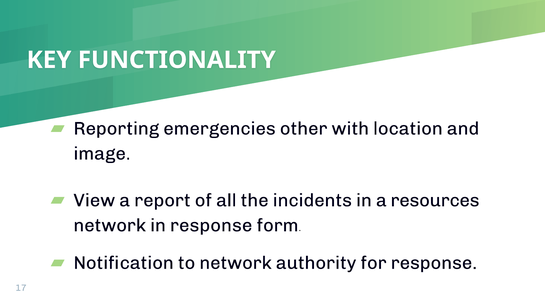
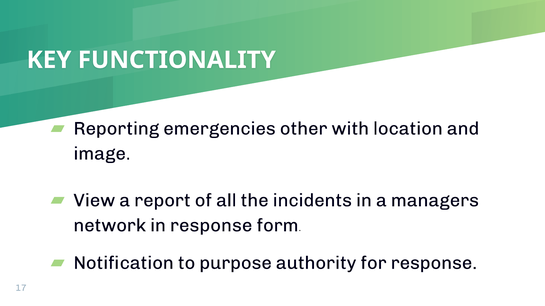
resources: resources -> managers (435, 201)
to network: network -> purpose (236, 263)
